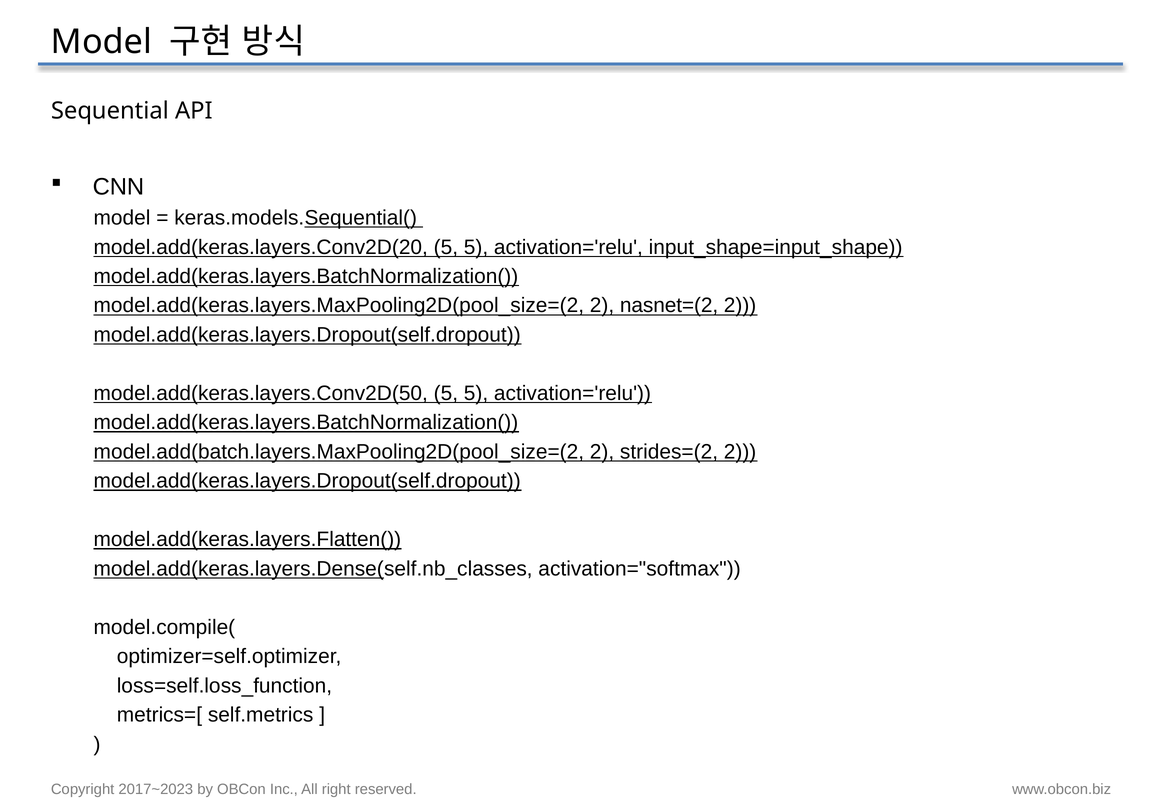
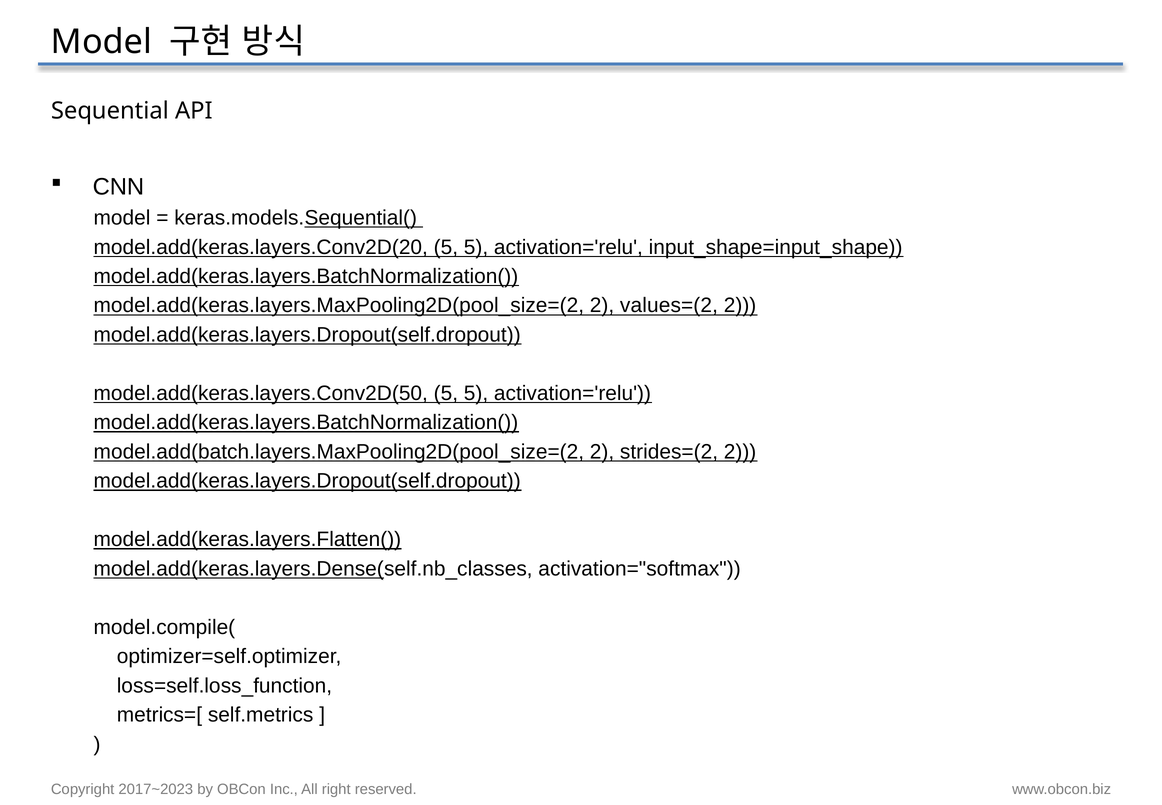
nasnet=(2: nasnet=(2 -> values=(2 (669, 305)
